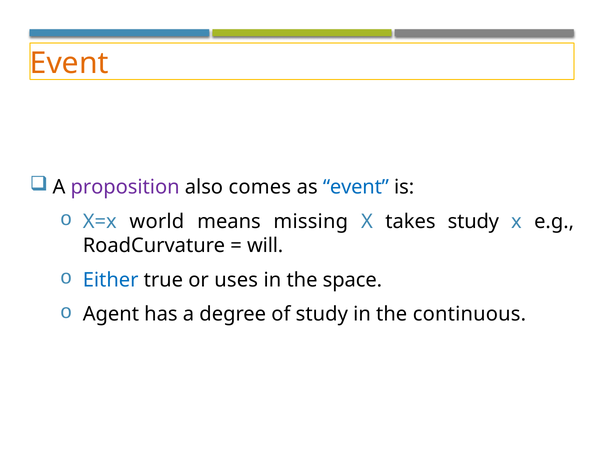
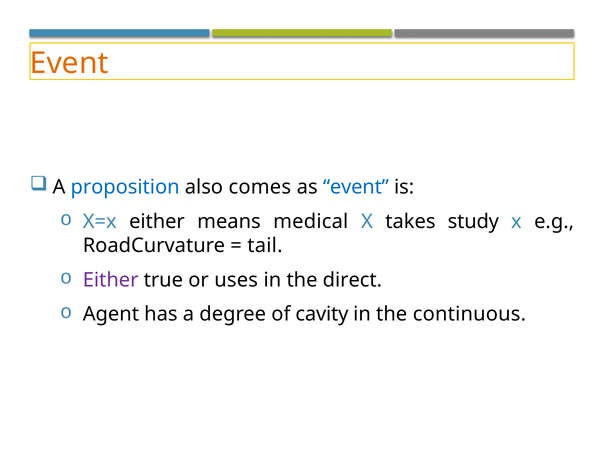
proposition colour: purple -> blue (125, 187)
X=x world: world -> either (157, 221)
missing: missing -> medical (311, 221)
will: will -> tail (265, 246)
Either colour: blue -> purple (111, 280)
space: space -> direct (352, 280)
of study: study -> cavity (322, 314)
